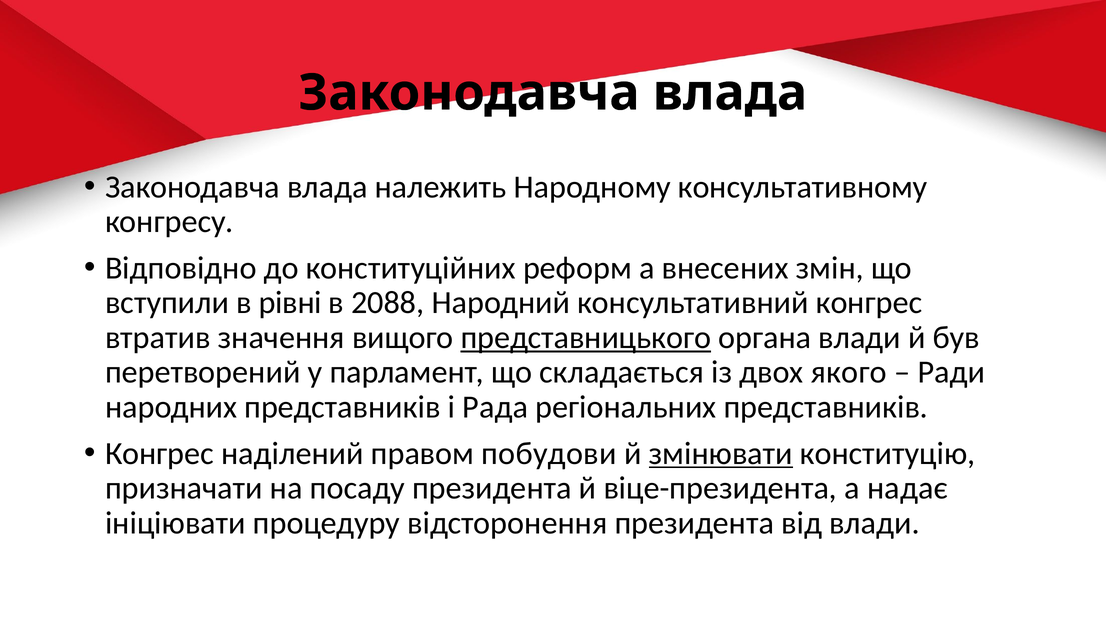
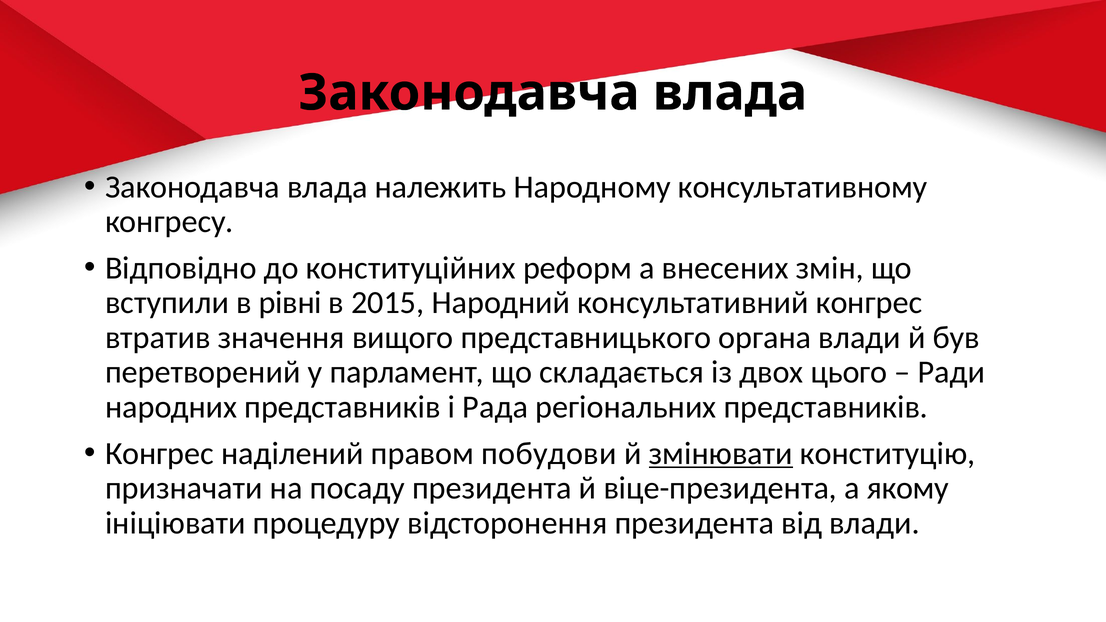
2088: 2088 -> 2015 (388, 303)
представницького underline: present -> none (586, 338)
якого: якого -> цього (849, 372)
надає: надає -> якому (908, 488)
